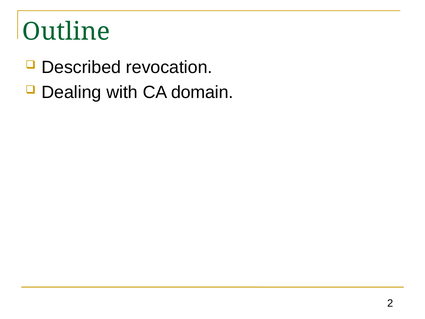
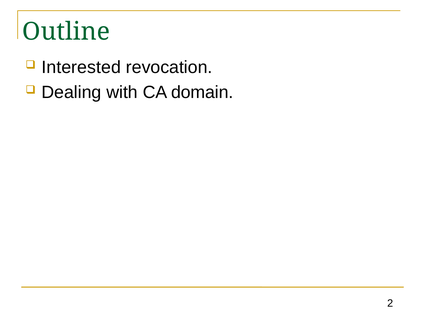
Described: Described -> Interested (81, 67)
